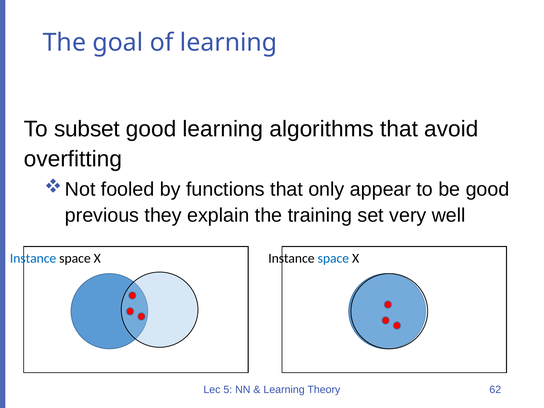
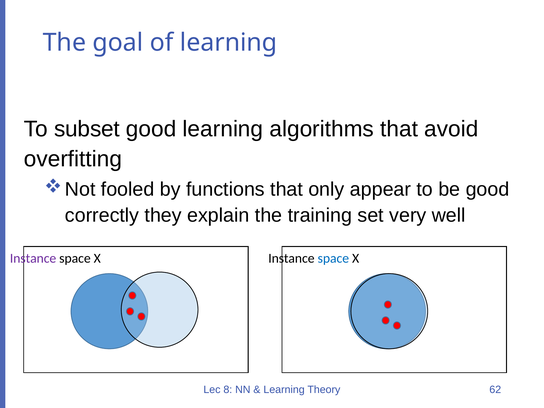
previous: previous -> correctly (102, 215)
Instance colour: blue -> purple (33, 258)
5: 5 -> 8 (228, 390)
